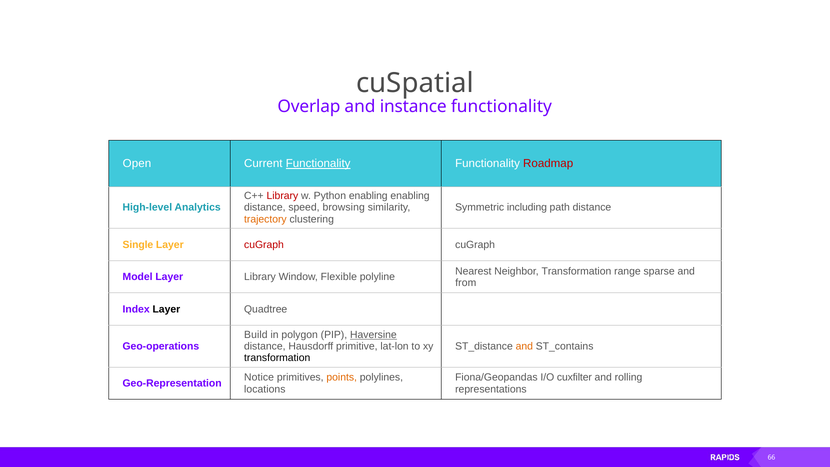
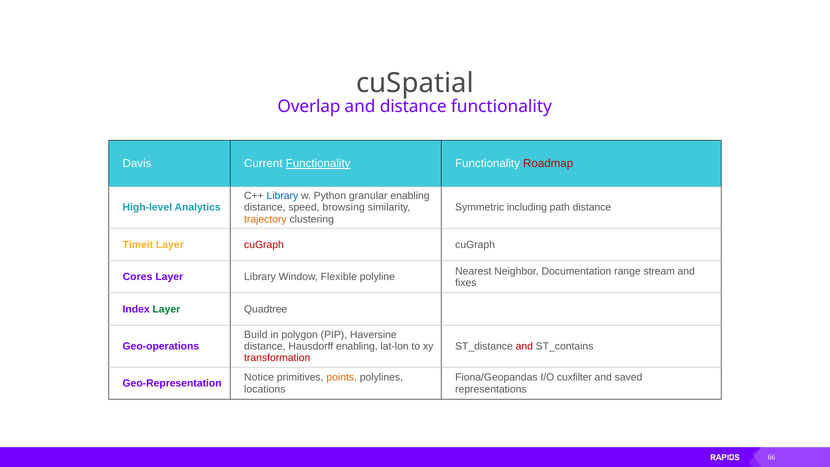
and instance: instance -> distance (413, 107)
Open: Open -> Davis (137, 163)
Library colour: red -> blue (282, 196)
Python enabling: enabling -> granular (368, 196)
Single: Single -> Timeit (138, 245)
Neighbor Transformation: Transformation -> Documentation (576, 271)
sparse: sparse -> stream (659, 271)
Model: Model -> Cores (138, 277)
from: from -> fixes (466, 283)
Layer colour: black -> green (166, 309)
Haversine underline: present -> none (373, 335)
Hausdorff primitive: primitive -> enabling (357, 346)
and colour: orange -> red (524, 346)
transformation colour: black -> red (277, 358)
rolling: rolling -> saved (629, 377)
